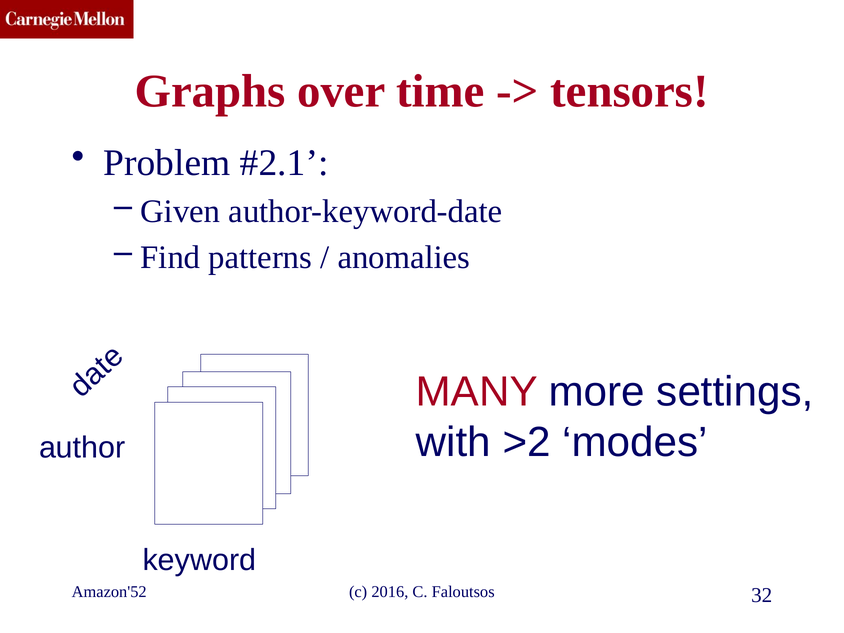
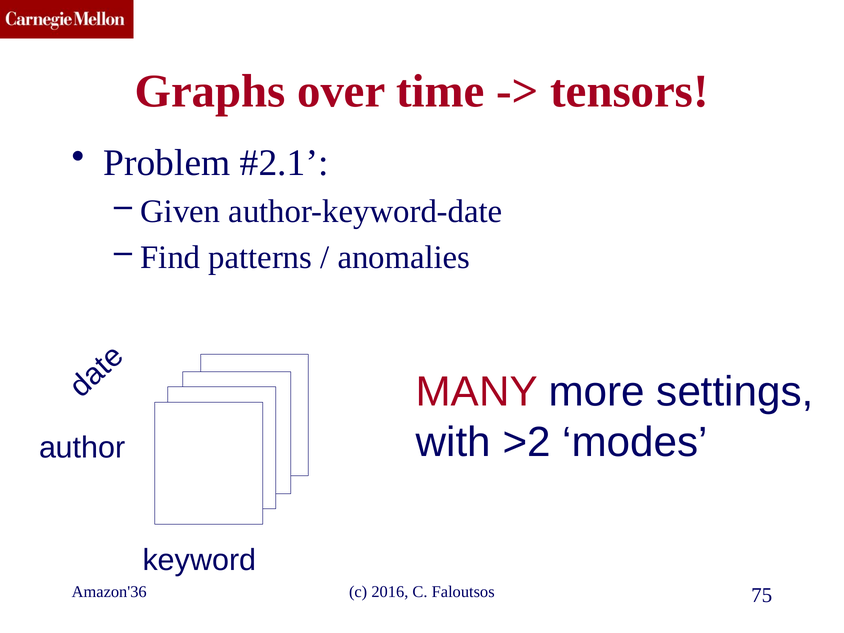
Amazon'52: Amazon'52 -> Amazon'36 (109, 592)
32: 32 -> 75 (762, 595)
